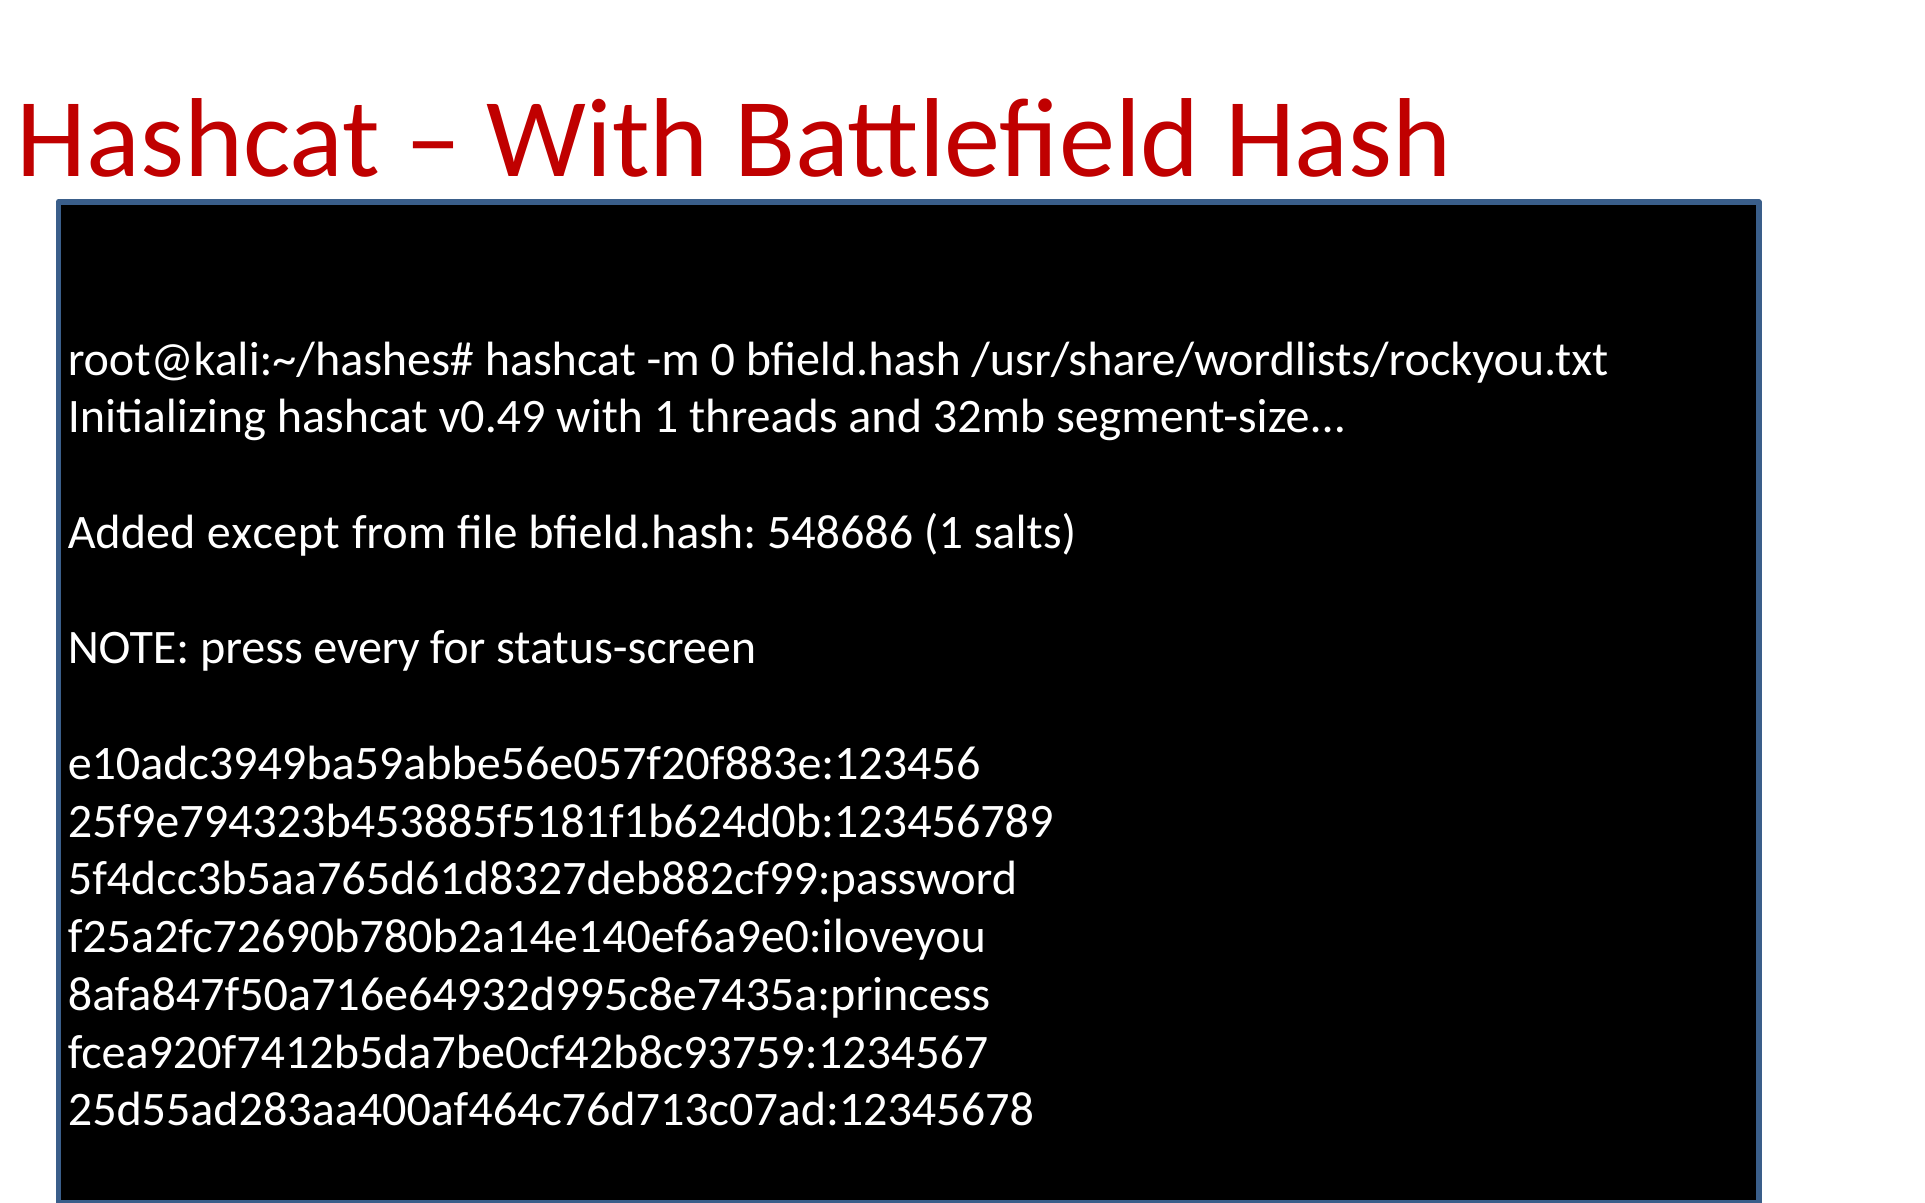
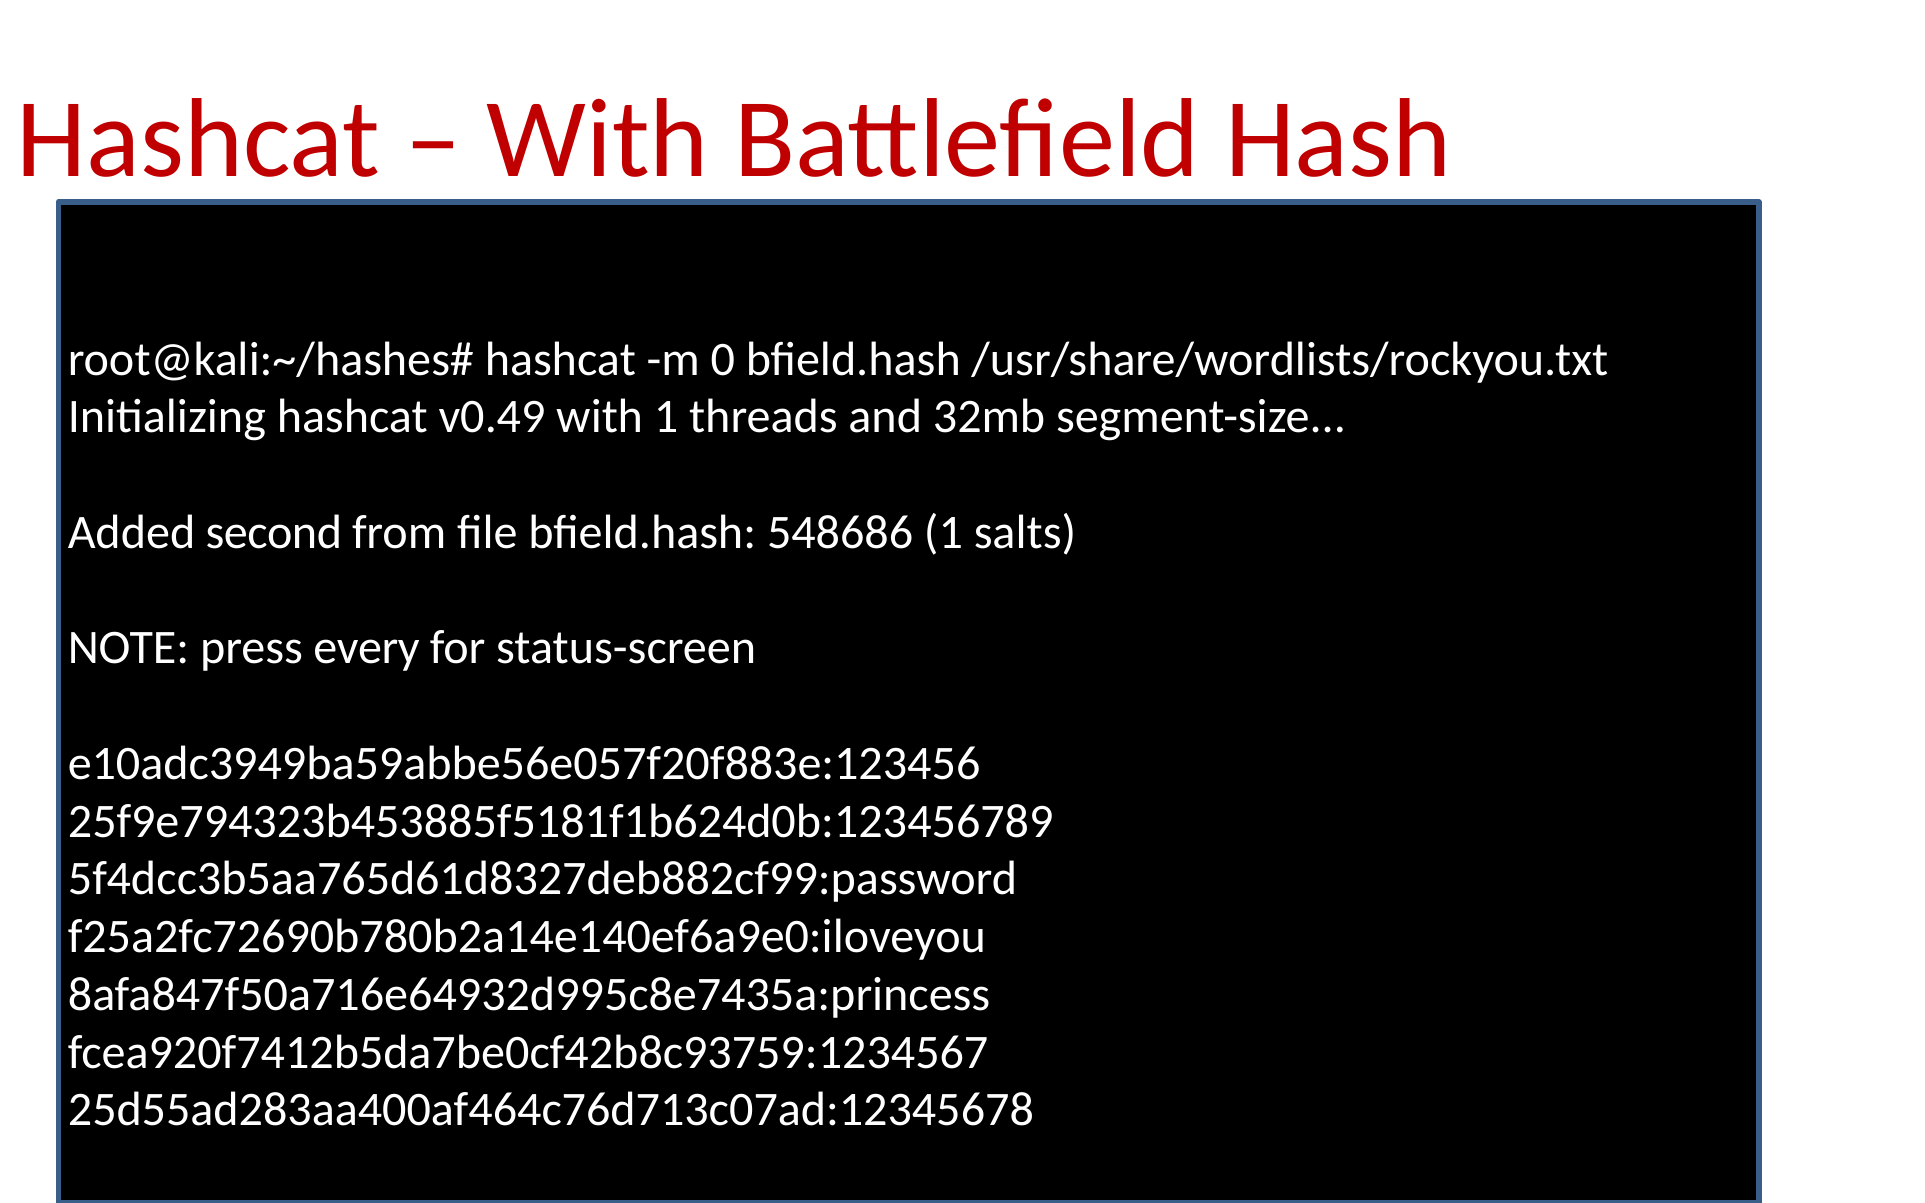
except: except -> second (274, 533)
